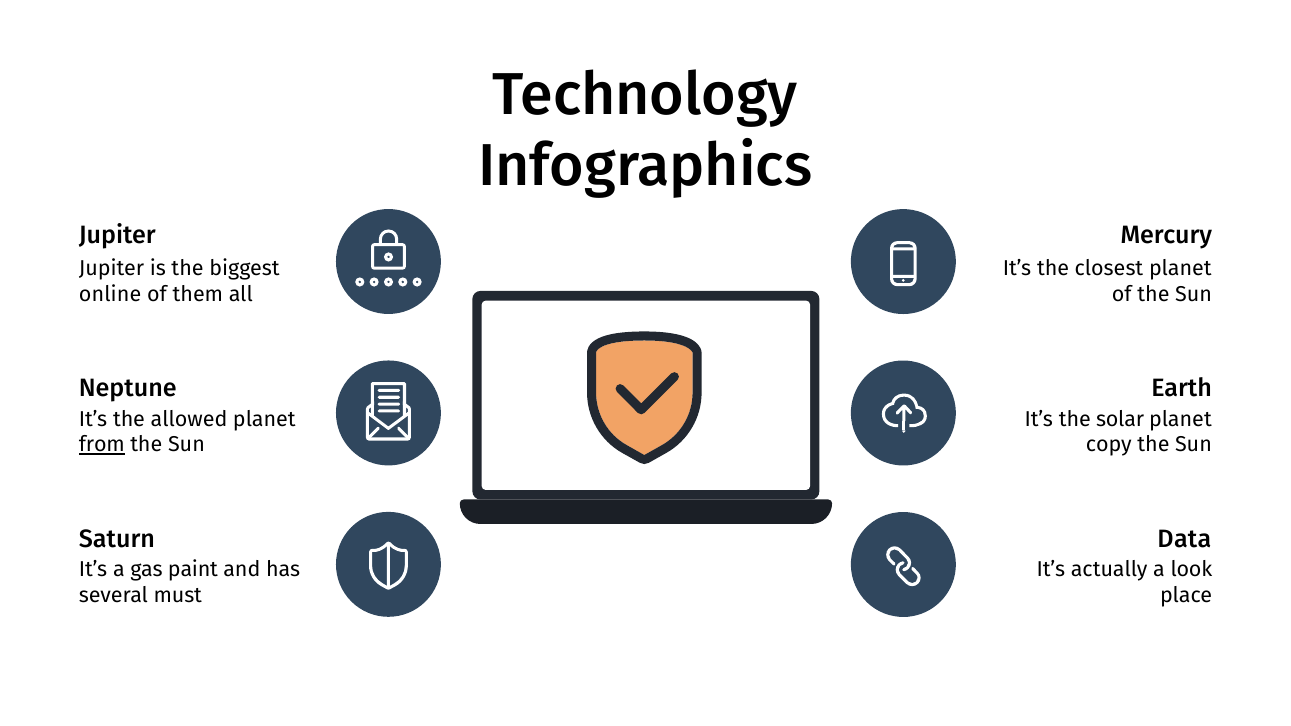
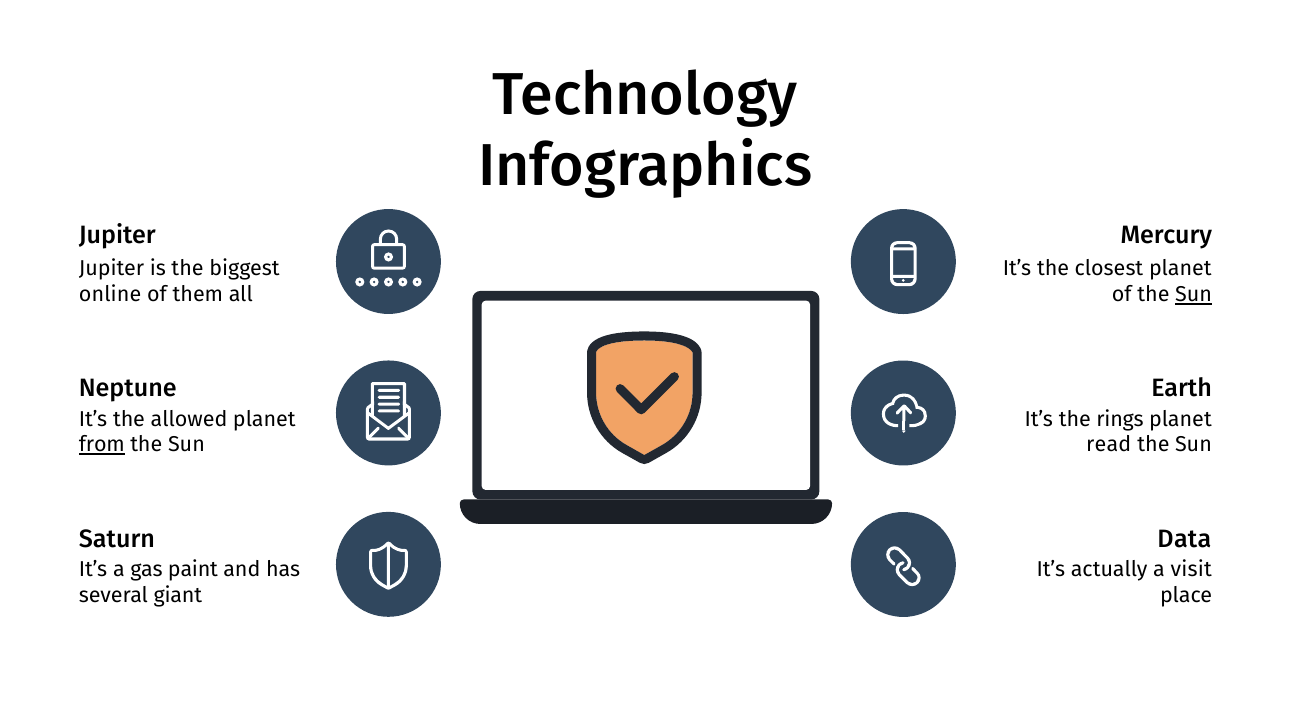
Sun underline: none -> present (1194, 295)
solar: solar -> rings (1120, 419)
copy: copy -> read (1109, 445)
look: look -> visit (1191, 570)
must: must -> giant (178, 595)
